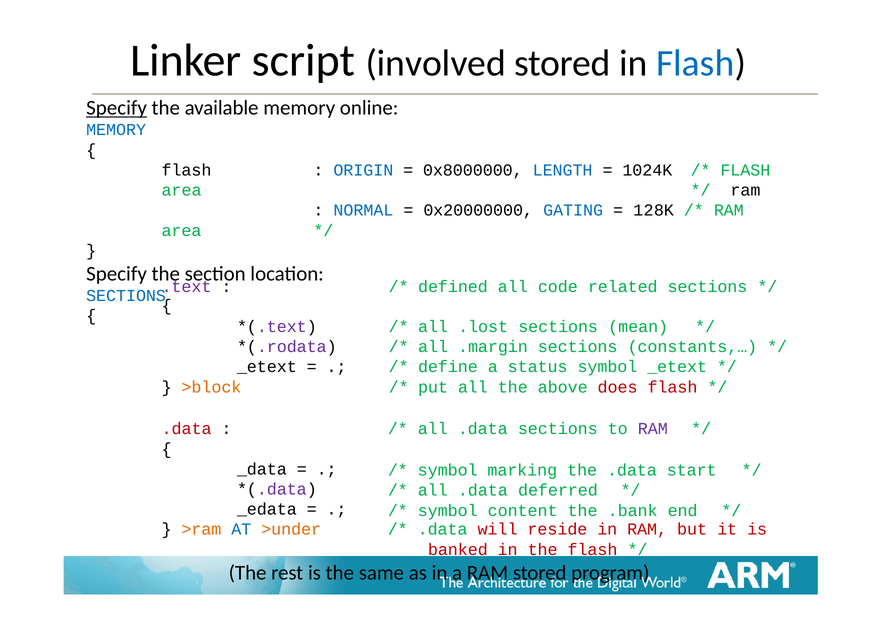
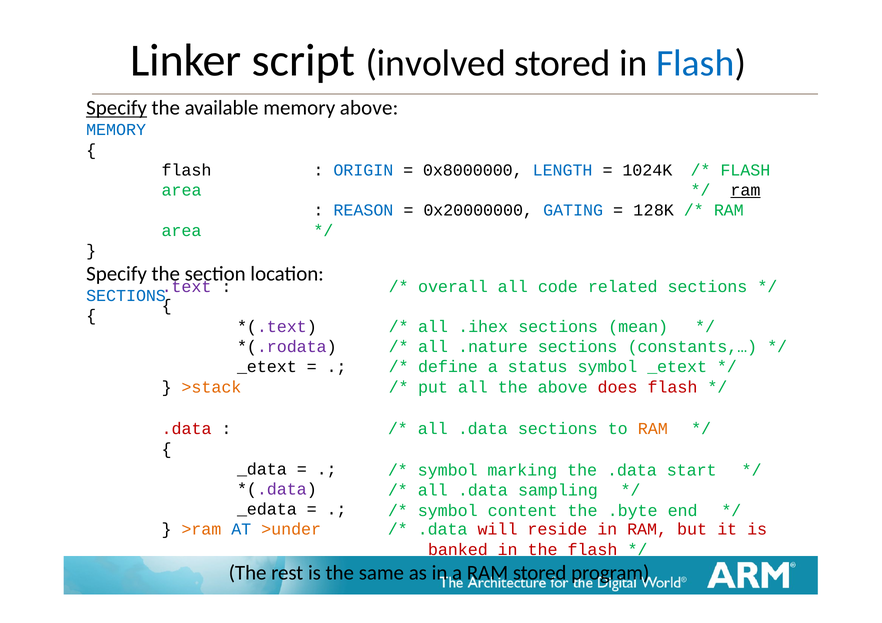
memory online: online -> above (369, 108)
ram underline: none -> present (745, 190)
NORMAL: NORMAL -> REASON (363, 210)
defined: defined -> overall (453, 287)
.lost: .lost -> .ihex (483, 327)
.margin: .margin -> .nature (493, 347)
>block: >block -> >stack (211, 387)
RAM colour: purple -> orange (653, 429)
deferred: deferred -> sampling (558, 491)
.bank: .bank -> .byte (633, 511)
